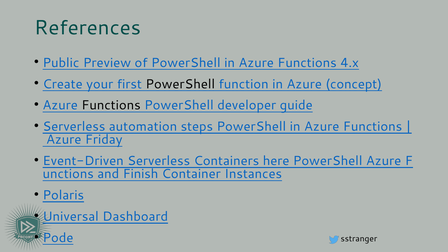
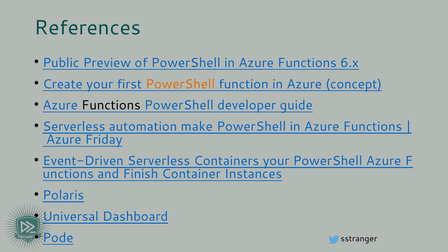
4.x: 4.x -> 6.x (350, 63)
PowerShell colour: black -> orange (180, 84)
steps: steps -> make (197, 127)
Containers here: here -> your (276, 161)
